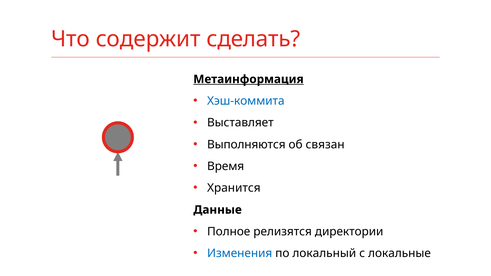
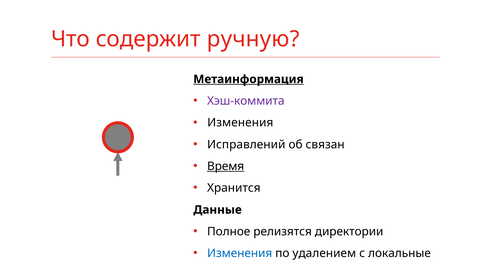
сделать: сделать -> ручную (253, 39)
Хэш-коммита colour: blue -> purple (246, 101)
Выставляет: Выставляет -> Изменения (240, 123)
Выполняются: Выполняются -> Исправлений (246, 145)
Время underline: none -> present (226, 166)
локальный: локальный -> удалением (324, 254)
